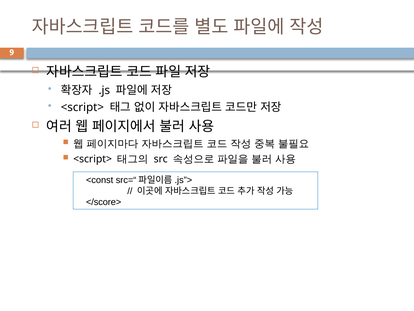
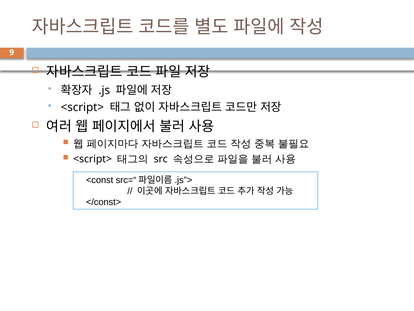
</score>: </score> -> </const> (104, 202)
